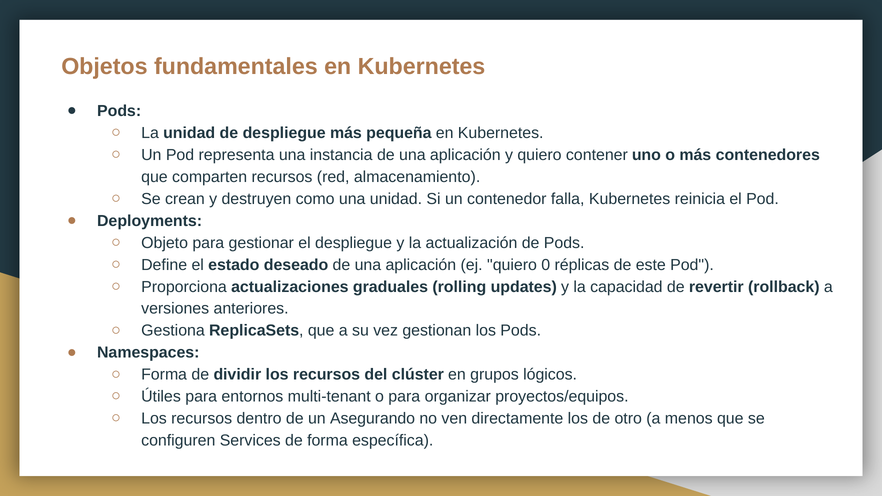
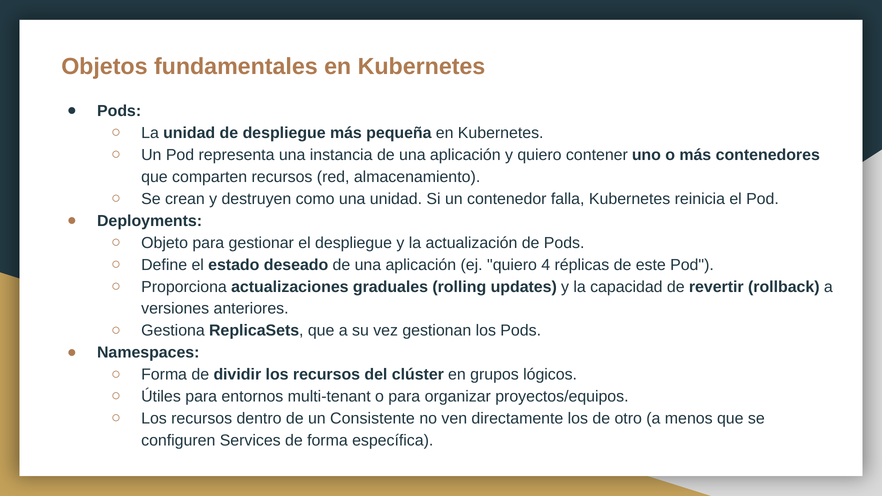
0: 0 -> 4 (546, 265)
Asegurando: Asegurando -> Consistente (372, 419)
